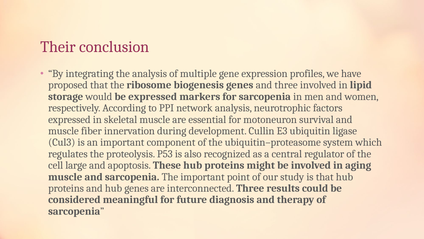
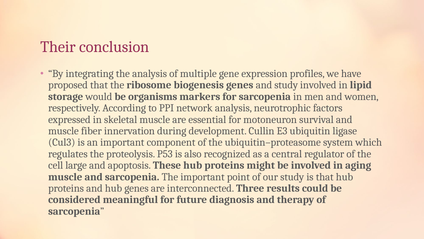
and three: three -> study (286, 85)
be expressed: expressed -> organisms (153, 96)
